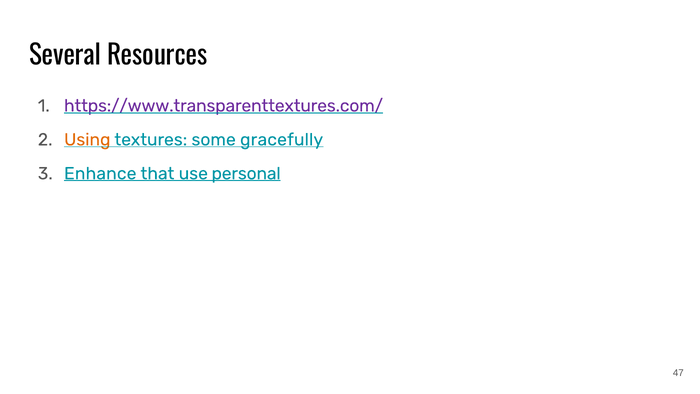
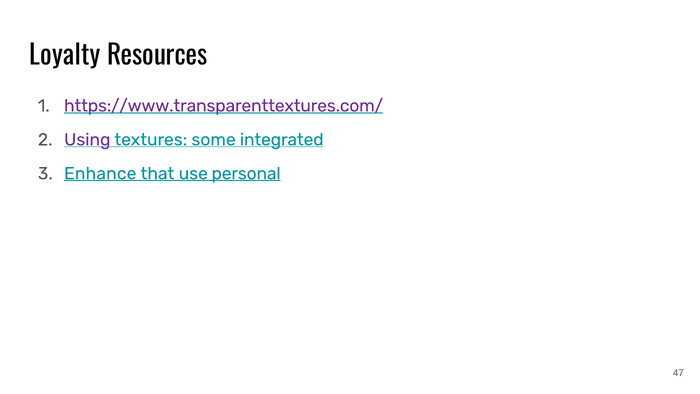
Several: Several -> Loyalty (65, 56)
Using colour: orange -> purple (87, 140)
gracefully: gracefully -> integrated (282, 140)
